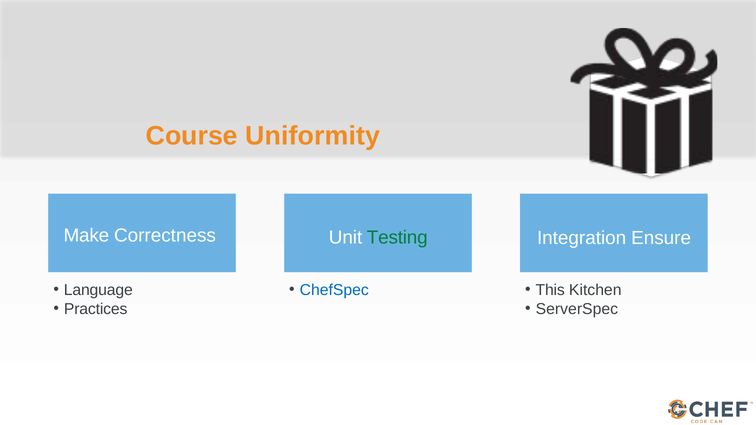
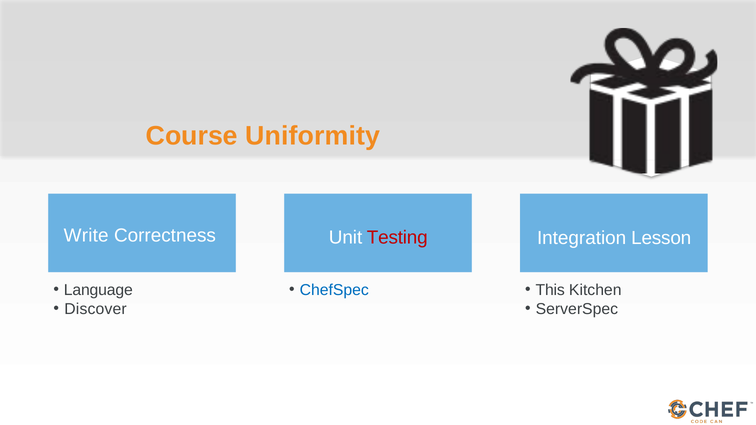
Make: Make -> Write (86, 235)
Testing colour: green -> red (397, 238)
Ensure: Ensure -> Lesson (661, 238)
Practices: Practices -> Discover (96, 309)
